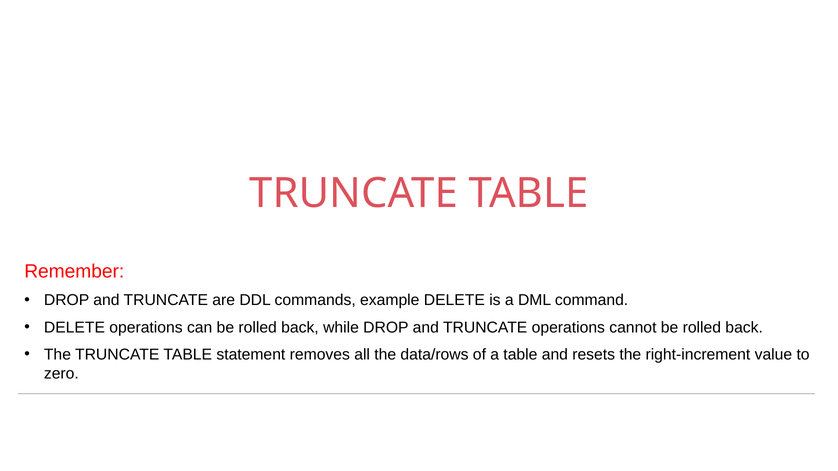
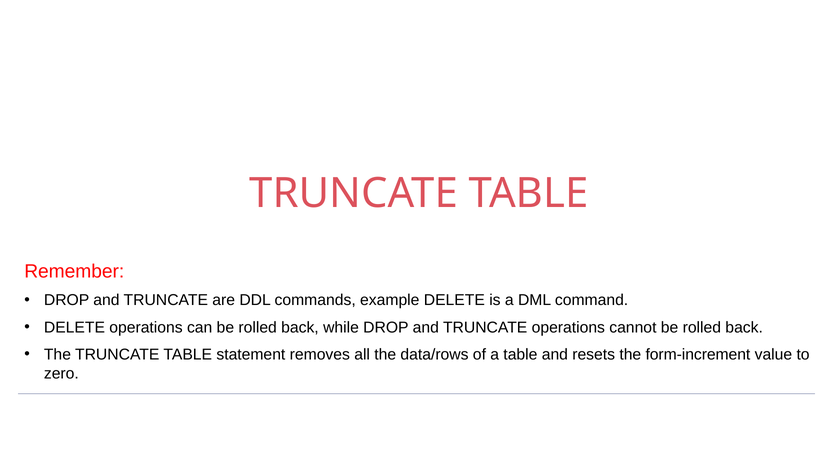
right-increment: right-increment -> form-increment (698, 355)
